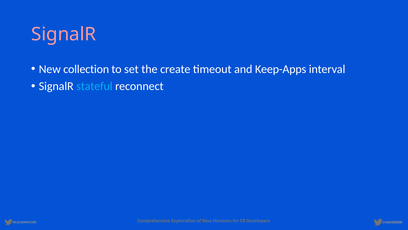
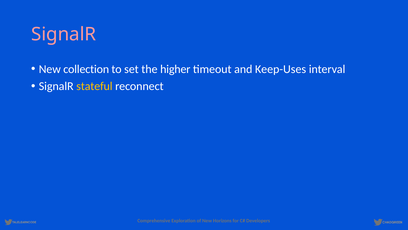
create: create -> higher (175, 69)
Keep-Apps: Keep-Apps -> Keep-Uses (281, 69)
stateful colour: light blue -> yellow (94, 86)
